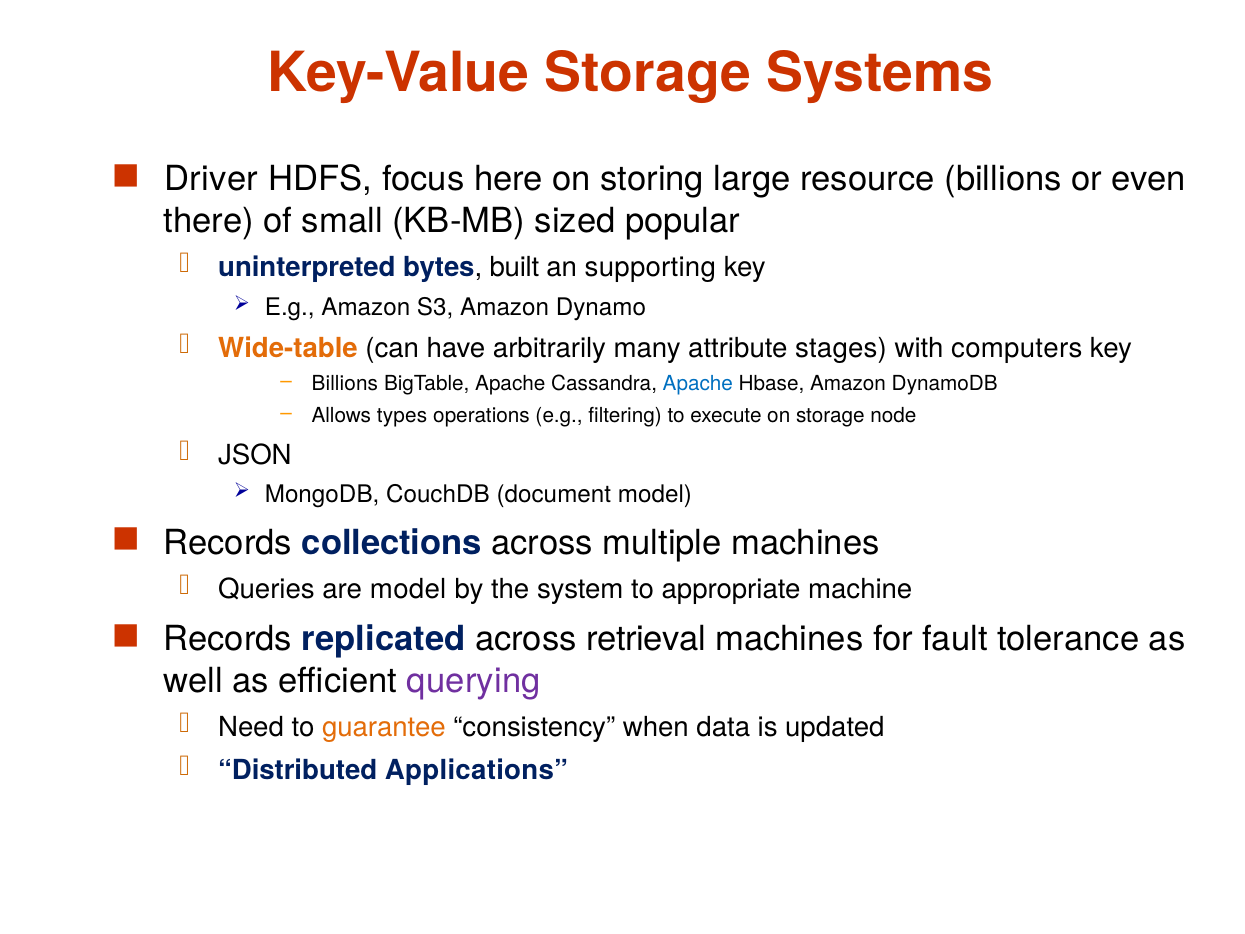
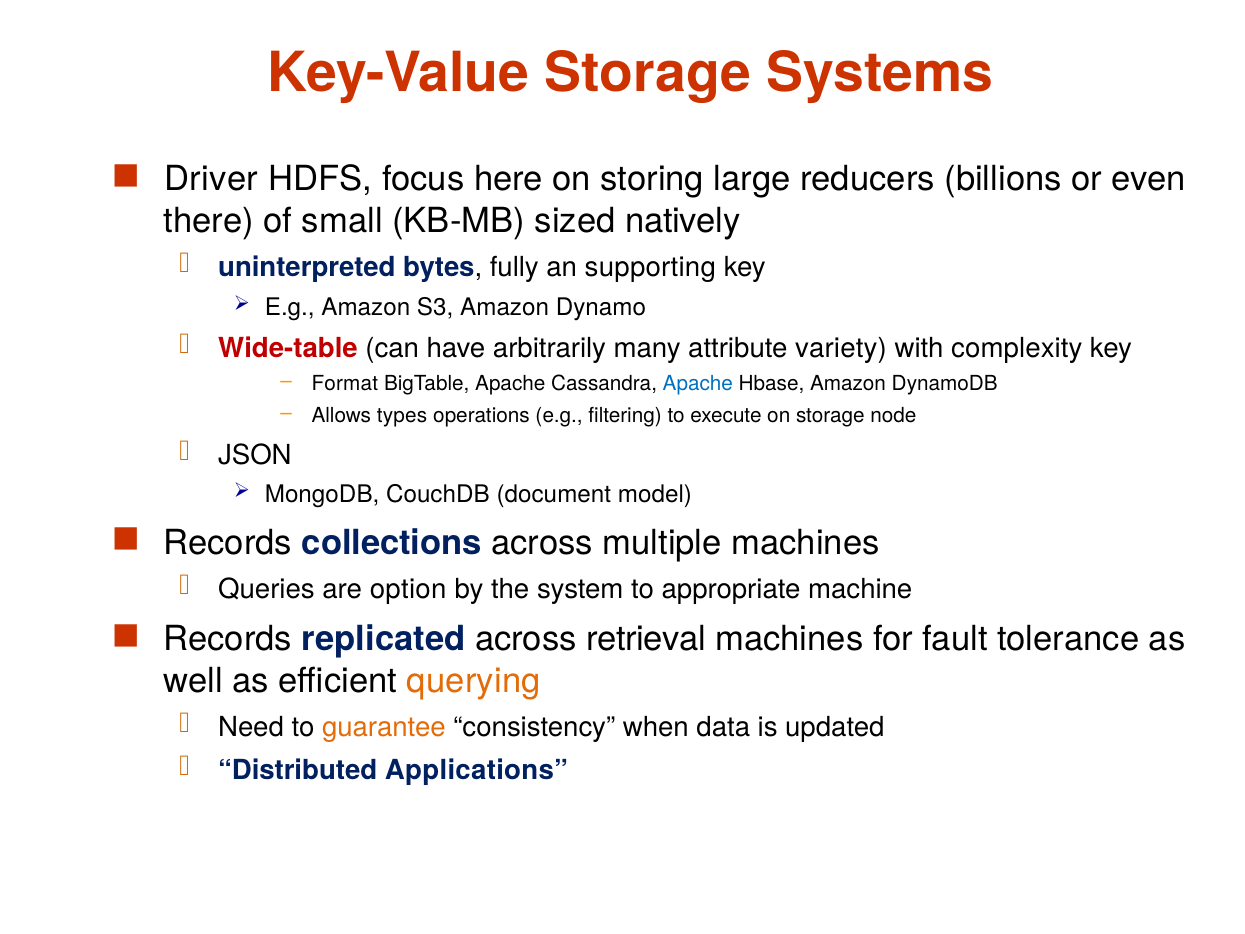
resource: resource -> reducers (868, 179)
popular: popular -> natively (683, 221)
built: built -> fully (514, 268)
Wide-table colour: orange -> red (288, 348)
stages: stages -> variety (841, 348)
computers: computers -> complexity (1017, 348)
Billions: Billions -> Format (345, 384)
are model: model -> option (408, 589)
querying colour: purple -> orange (474, 681)
